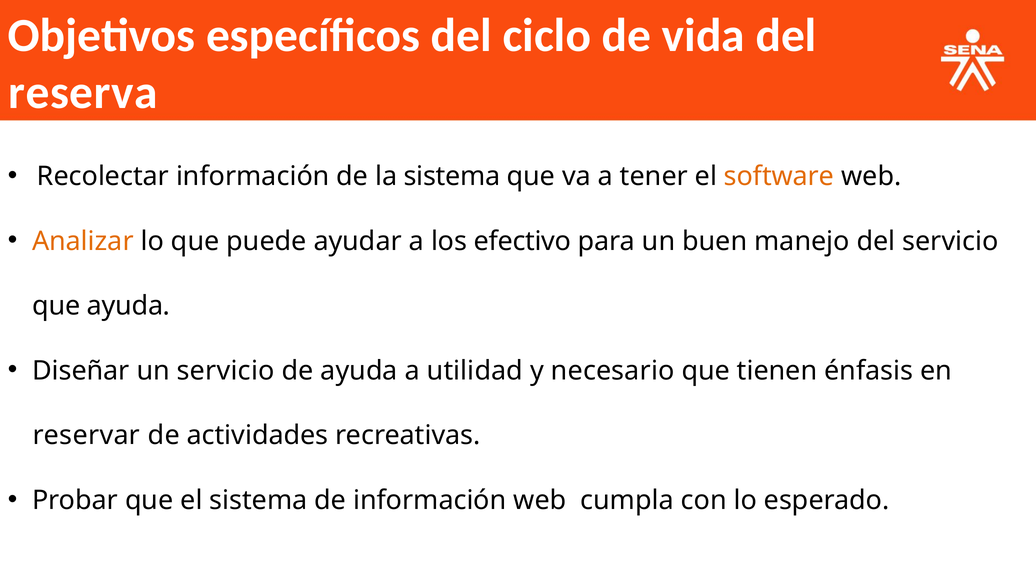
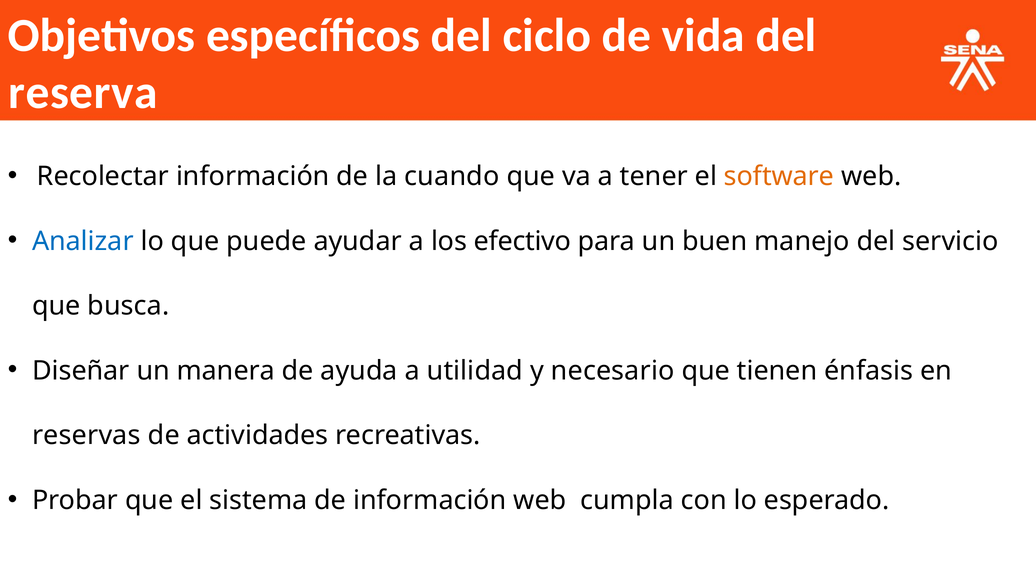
la sistema: sistema -> cuando (452, 176)
Analizar colour: orange -> blue (83, 241)
que ayuda: ayuda -> busca (128, 306)
un servicio: servicio -> manera (226, 370)
reservar: reservar -> reservas (86, 435)
